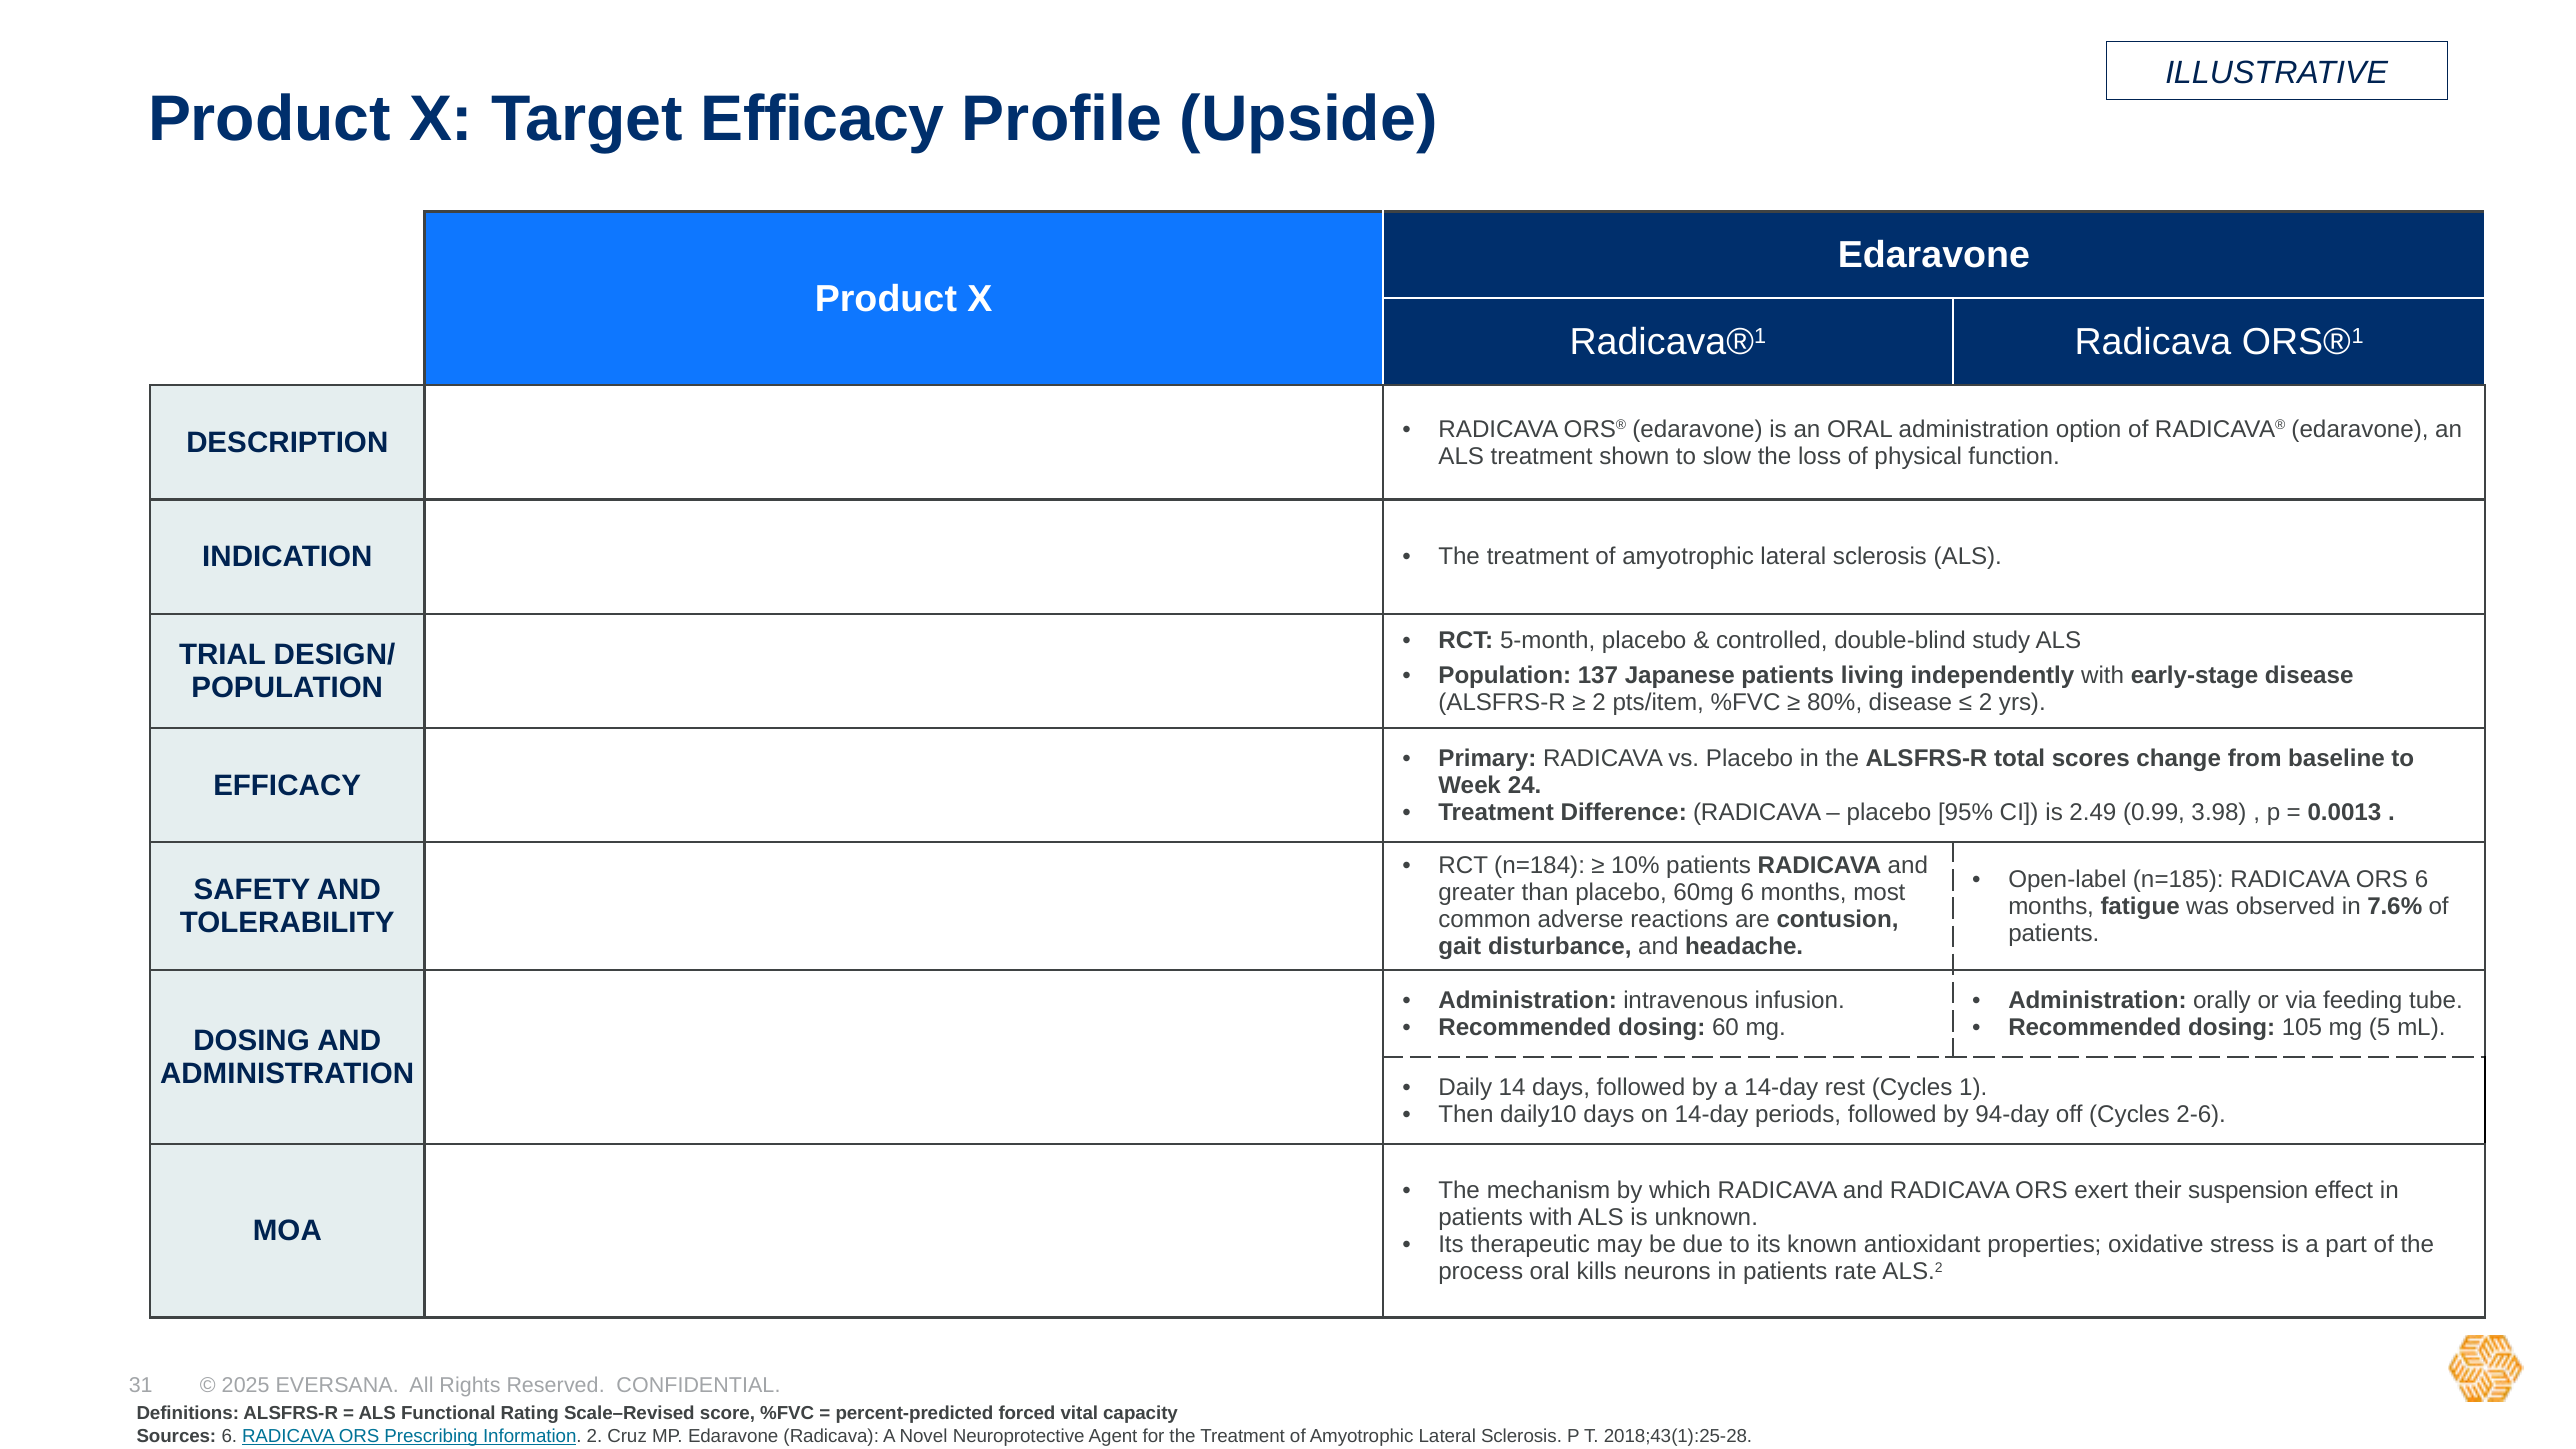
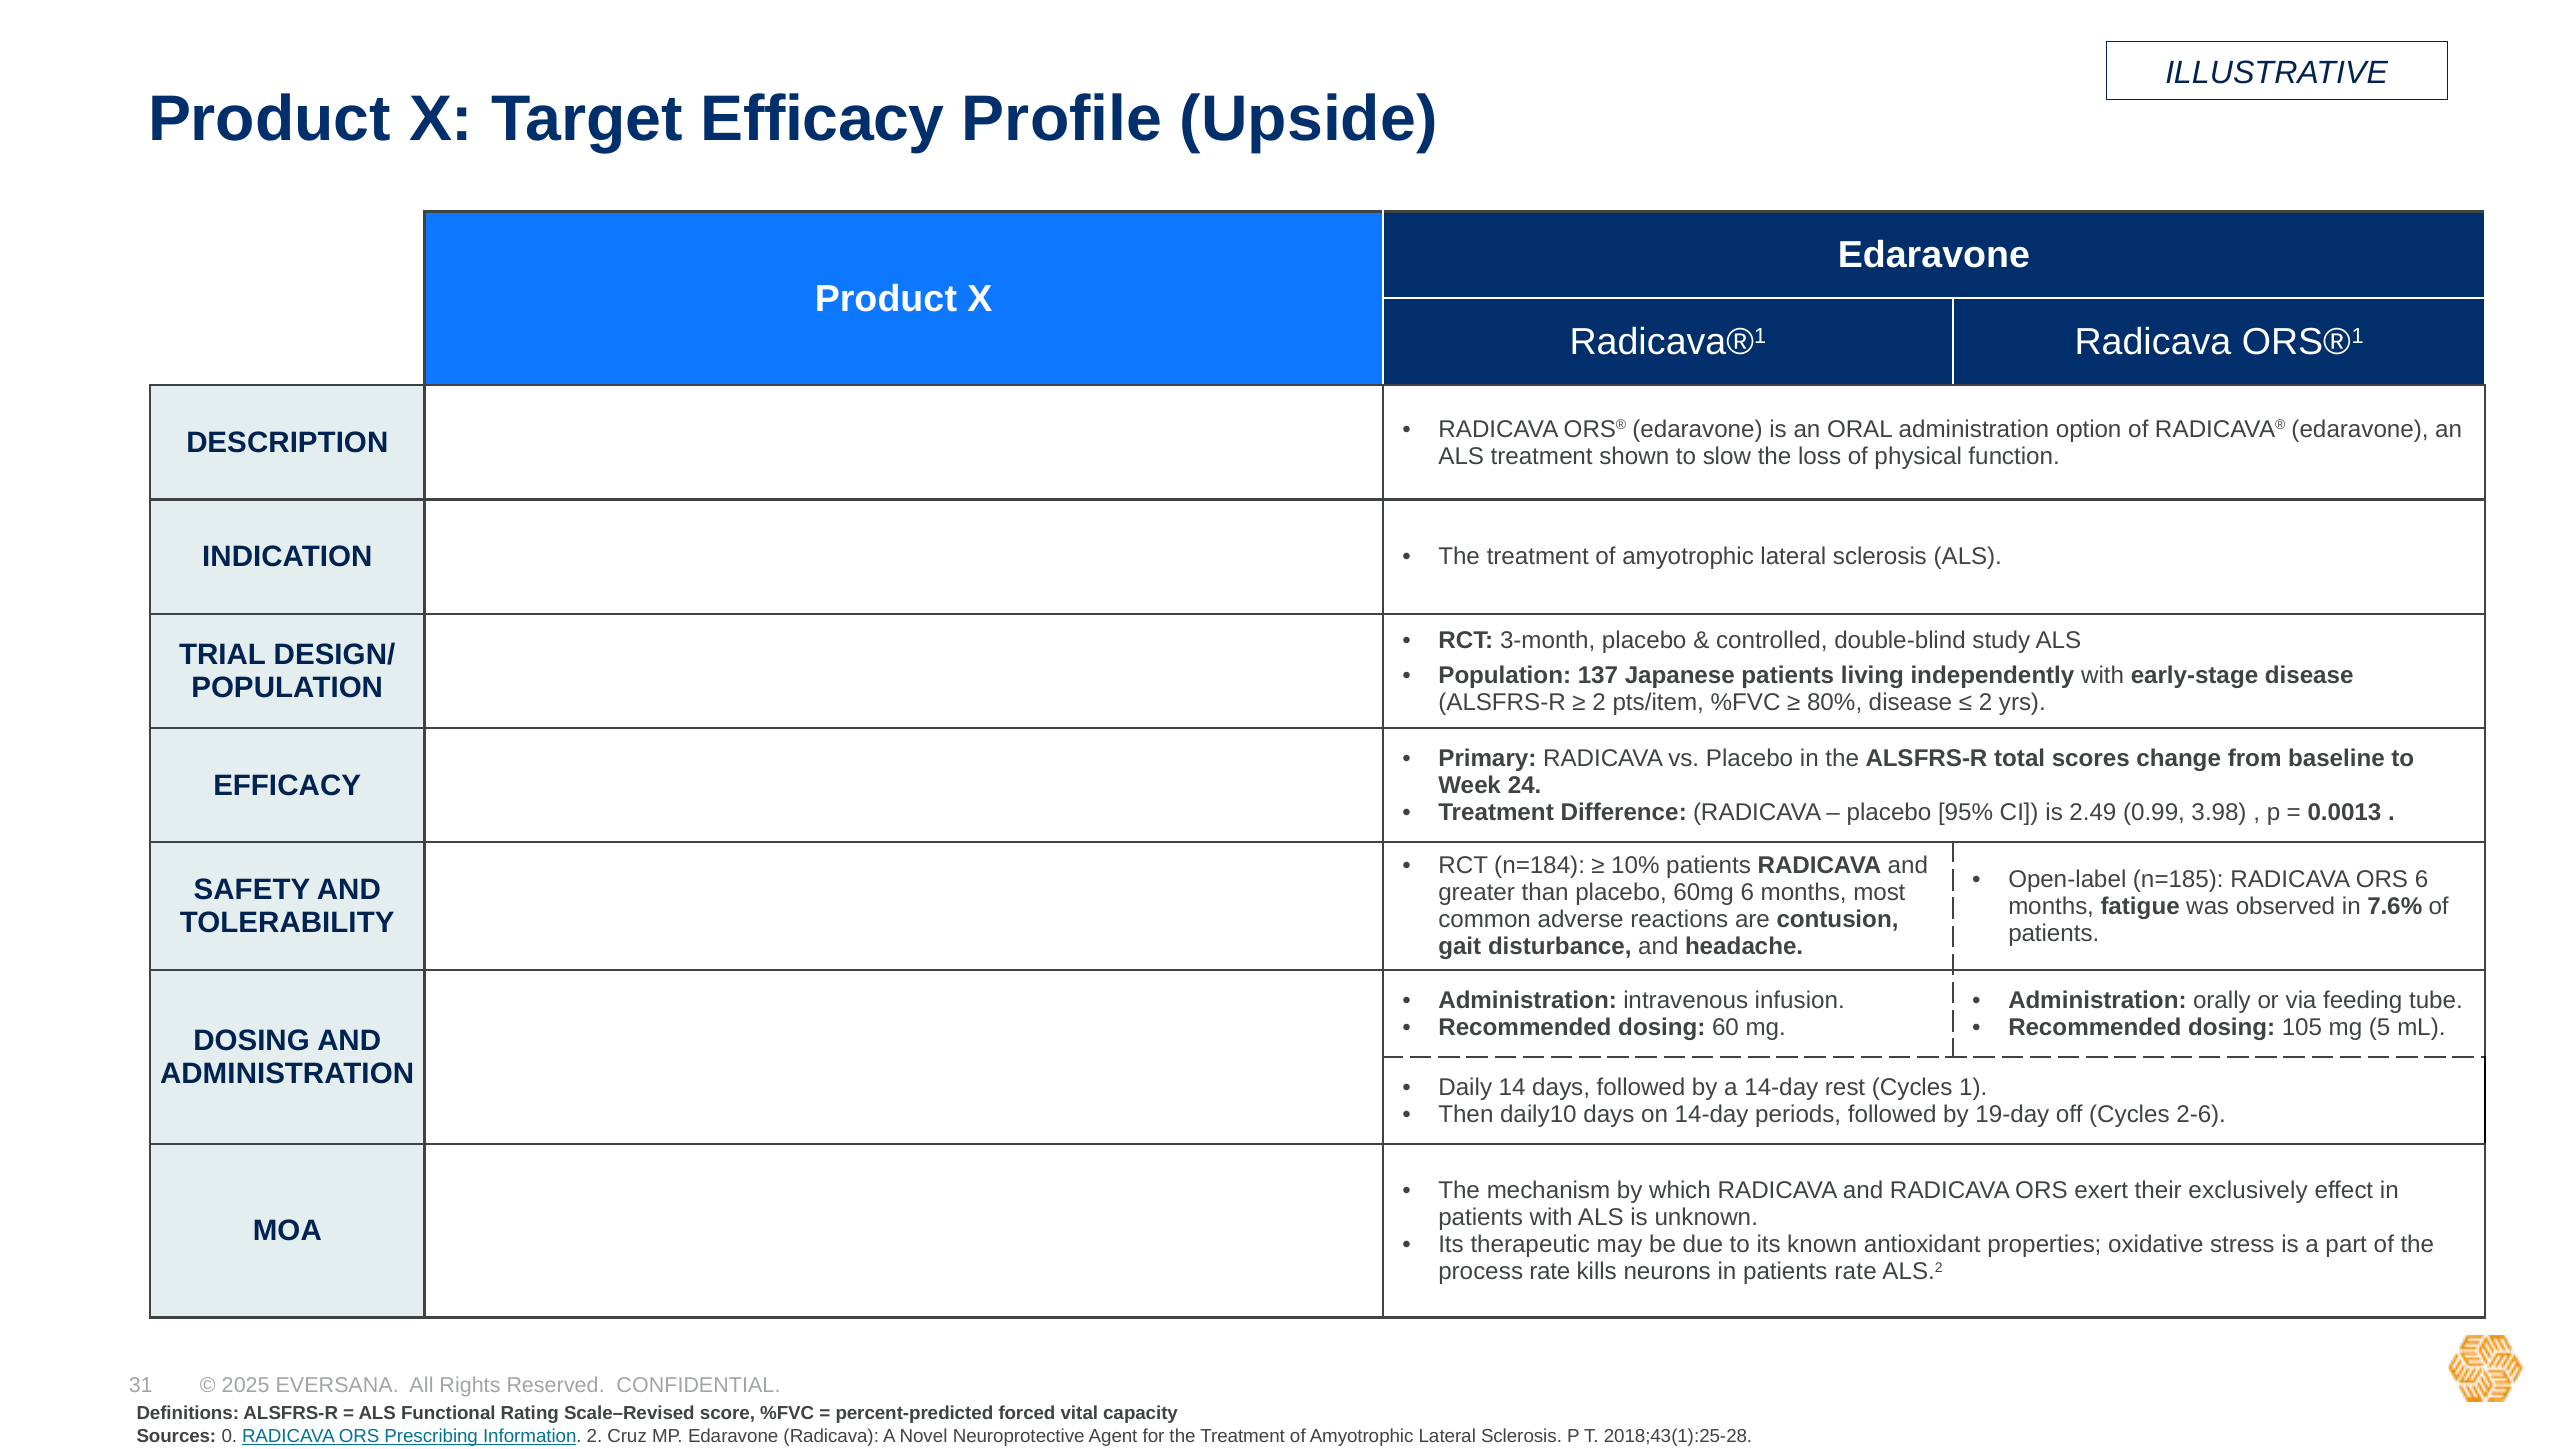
5-month: 5-month -> 3-month (1548, 640)
94-day: 94-day -> 19-day (2012, 1114)
suspension: suspension -> exclusively (2248, 1190)
process oral: oral -> rate (1550, 1272)
Sources 6: 6 -> 0 (229, 1436)
